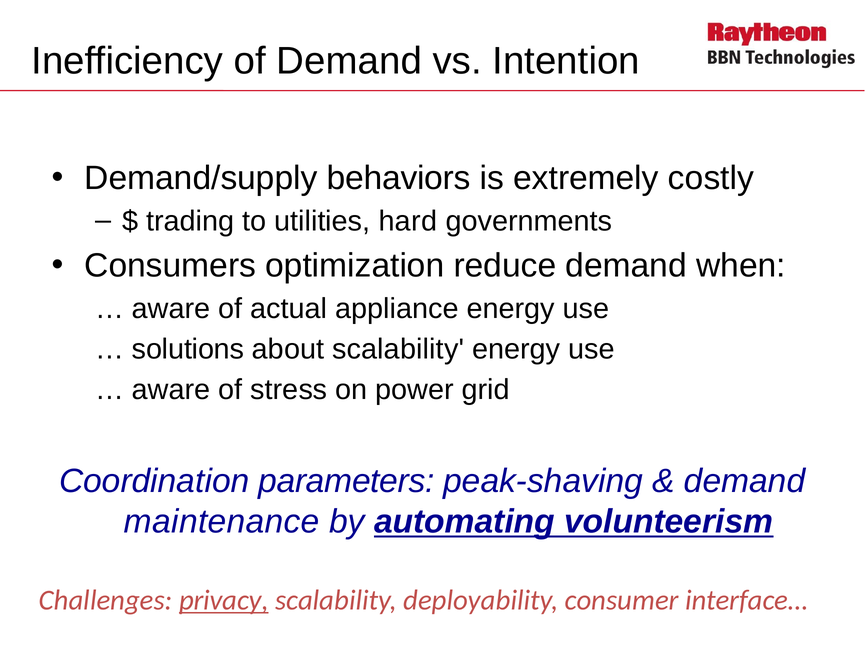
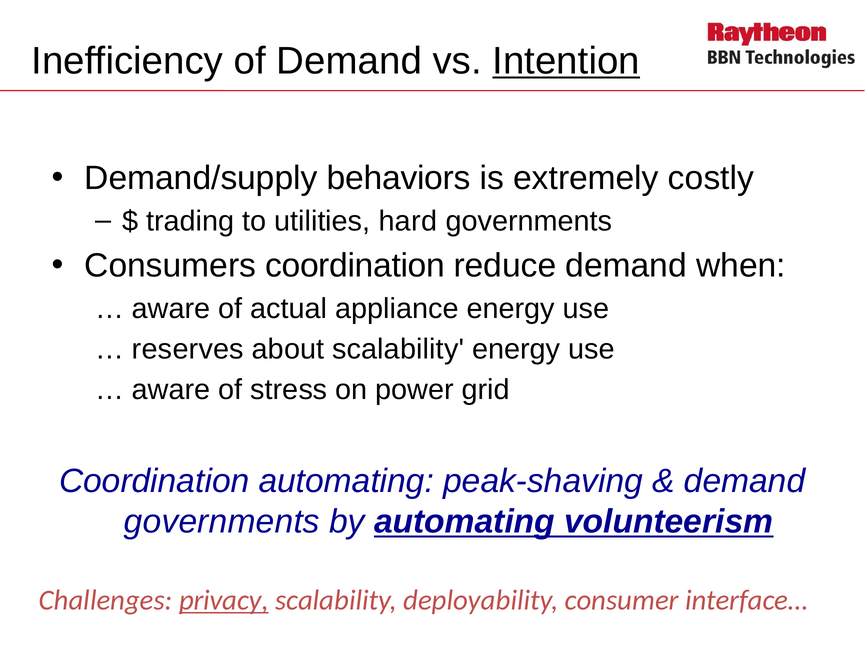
Intention underline: none -> present (566, 61)
Consumers optimization: optimization -> coordination (355, 266)
solutions: solutions -> reserves (188, 349)
Coordination parameters: parameters -> automating (346, 481)
maintenance: maintenance -> governments (222, 521)
